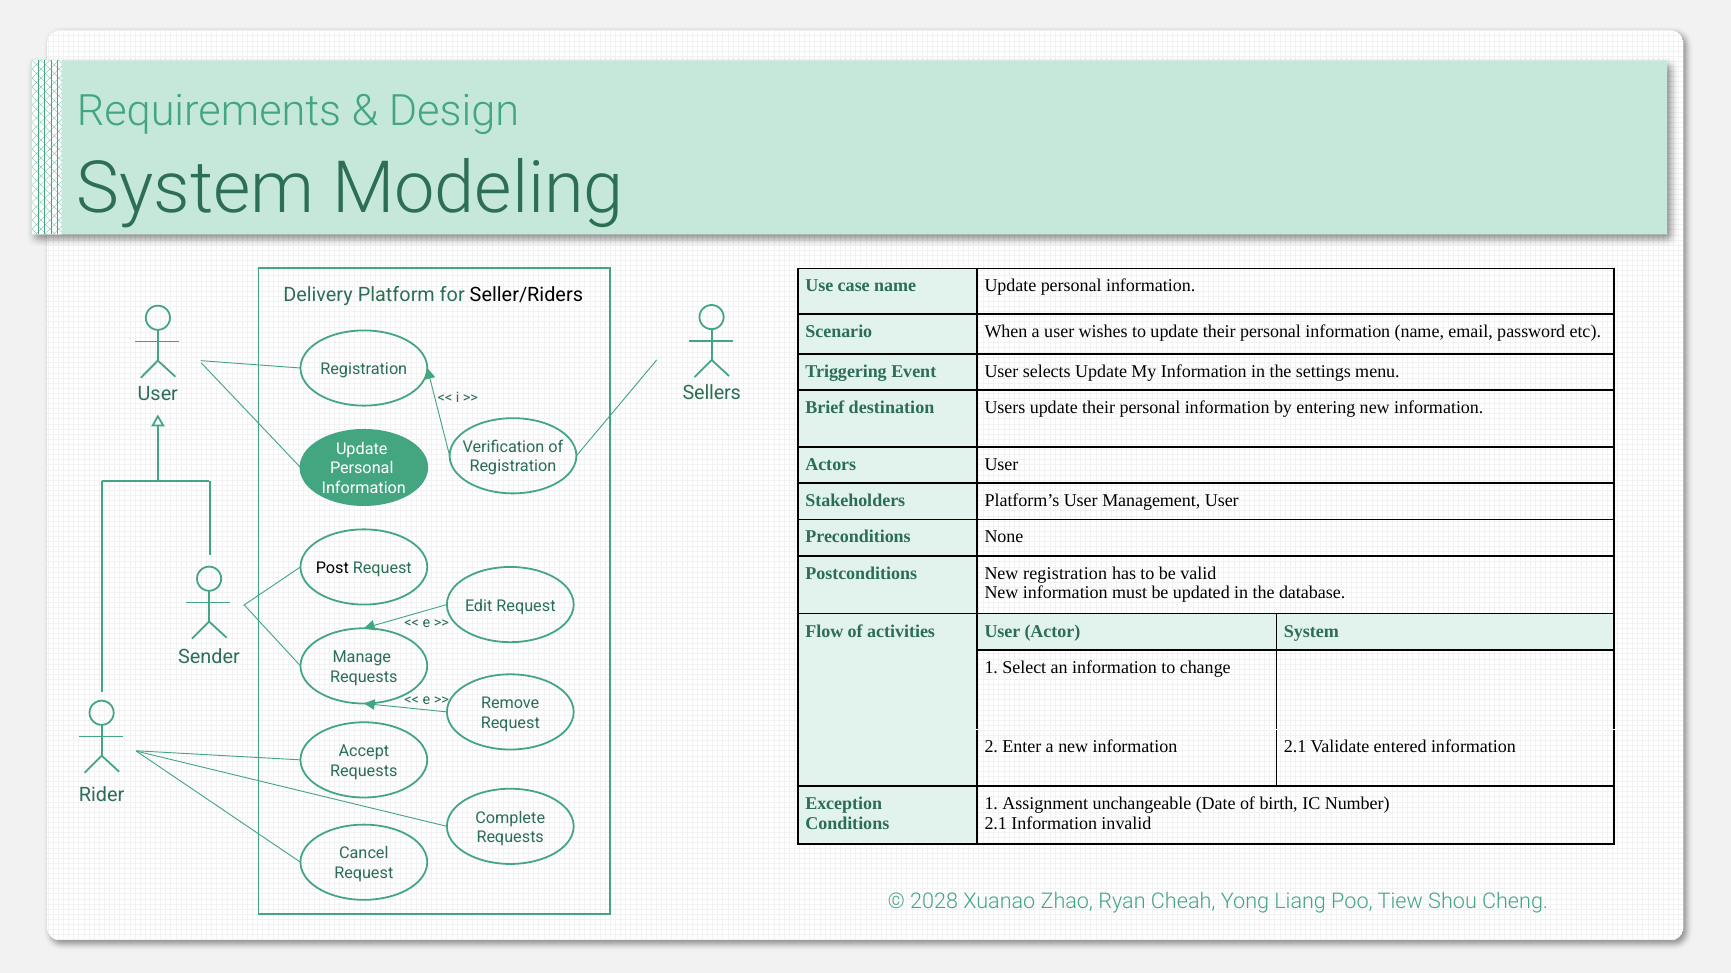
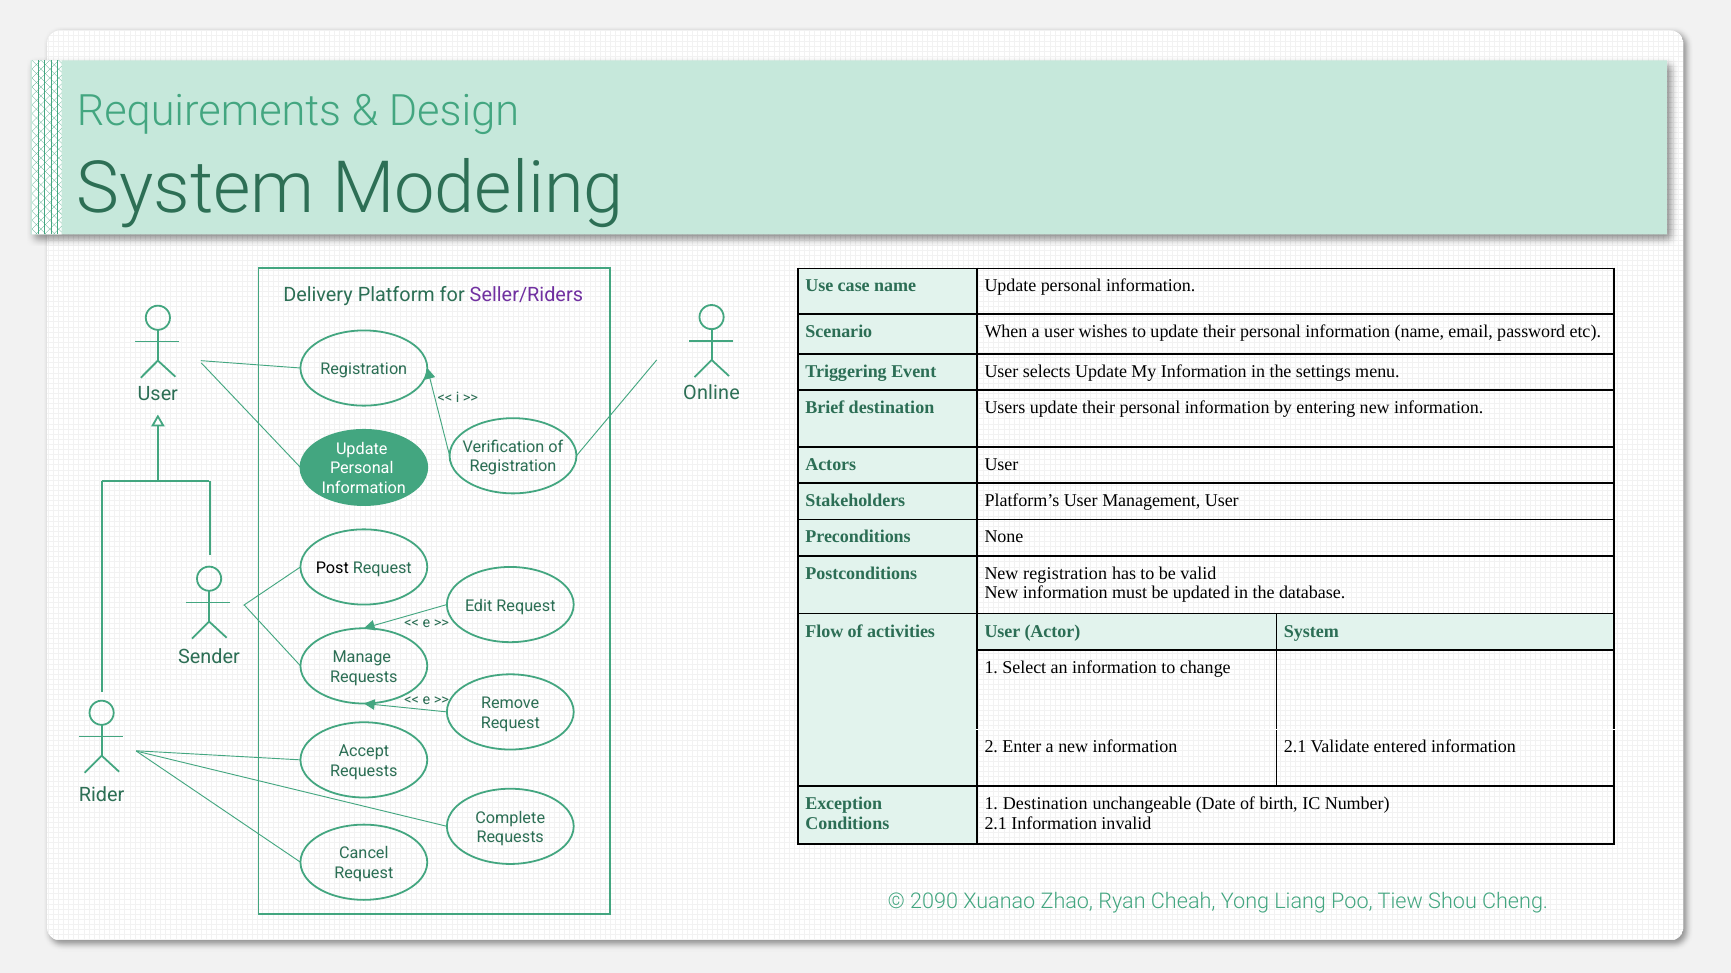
Seller/Riders colour: black -> purple (526, 295)
Sellers: Sellers -> Online (712, 393)
1 Assignment: Assignment -> Destination (1045, 804)
2028: 2028 -> 2090 (934, 902)
